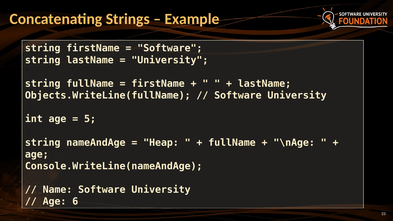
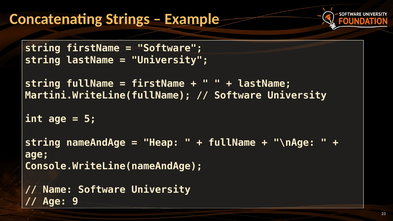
Objects.WriteLine(fullName: Objects.WriteLine(fullName -> Martini.WriteLine(fullName (108, 95)
6: 6 -> 9 (75, 202)
